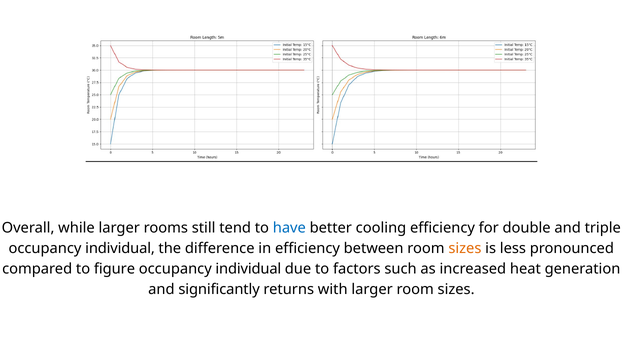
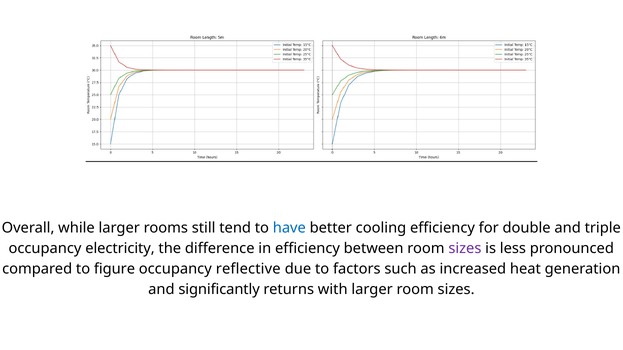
individual: individual -> electricity (120, 249)
sizes colour: orange -> purple (465, 249)
individual: individual -> reflective (248, 269)
